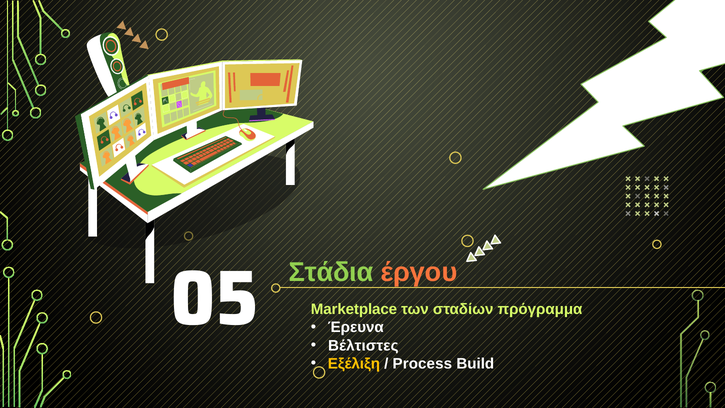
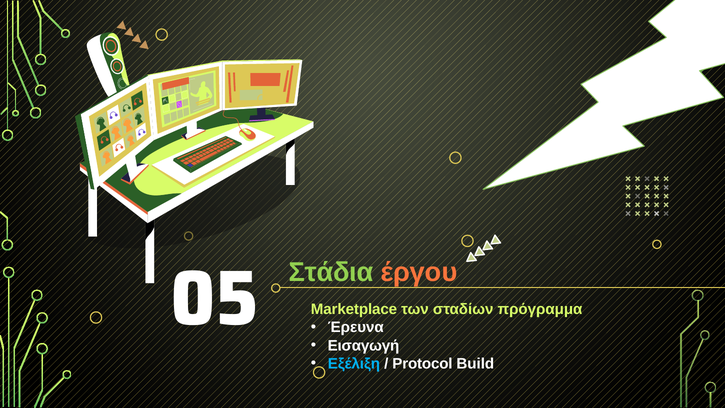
Βέλτιστες: Βέλτιστες -> Εισαγωγή (363, 345)
Εξέλιξη colour: yellow -> light blue (354, 364)
Process: Process -> Protocol (422, 364)
